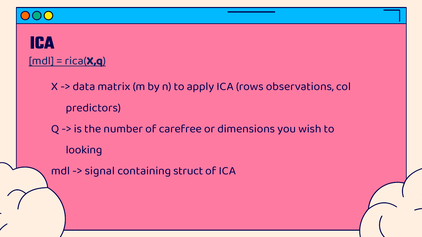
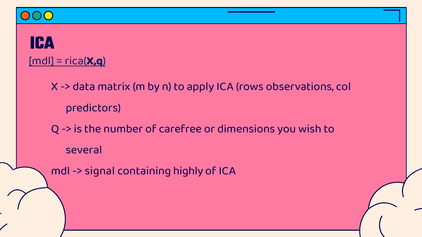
looking: looking -> several (84, 150)
struct: struct -> highly (188, 171)
